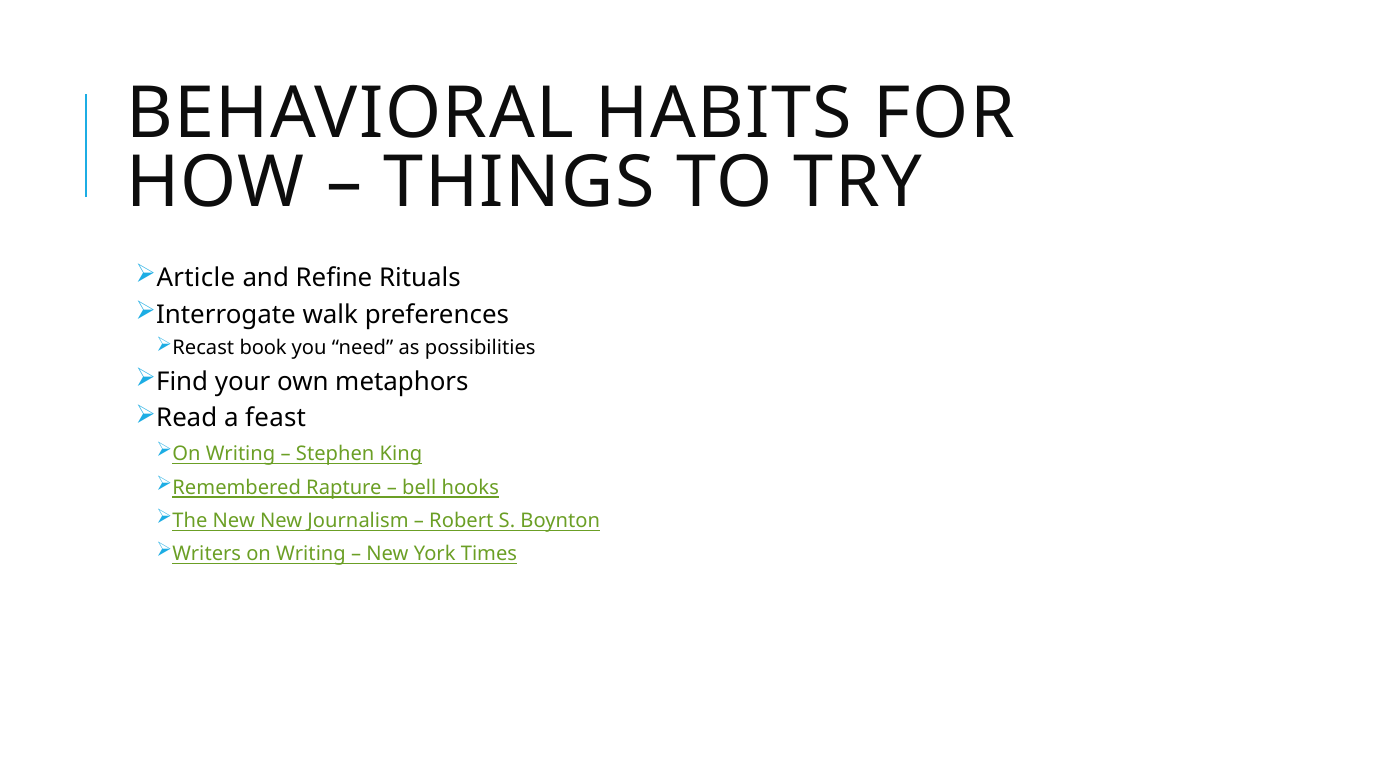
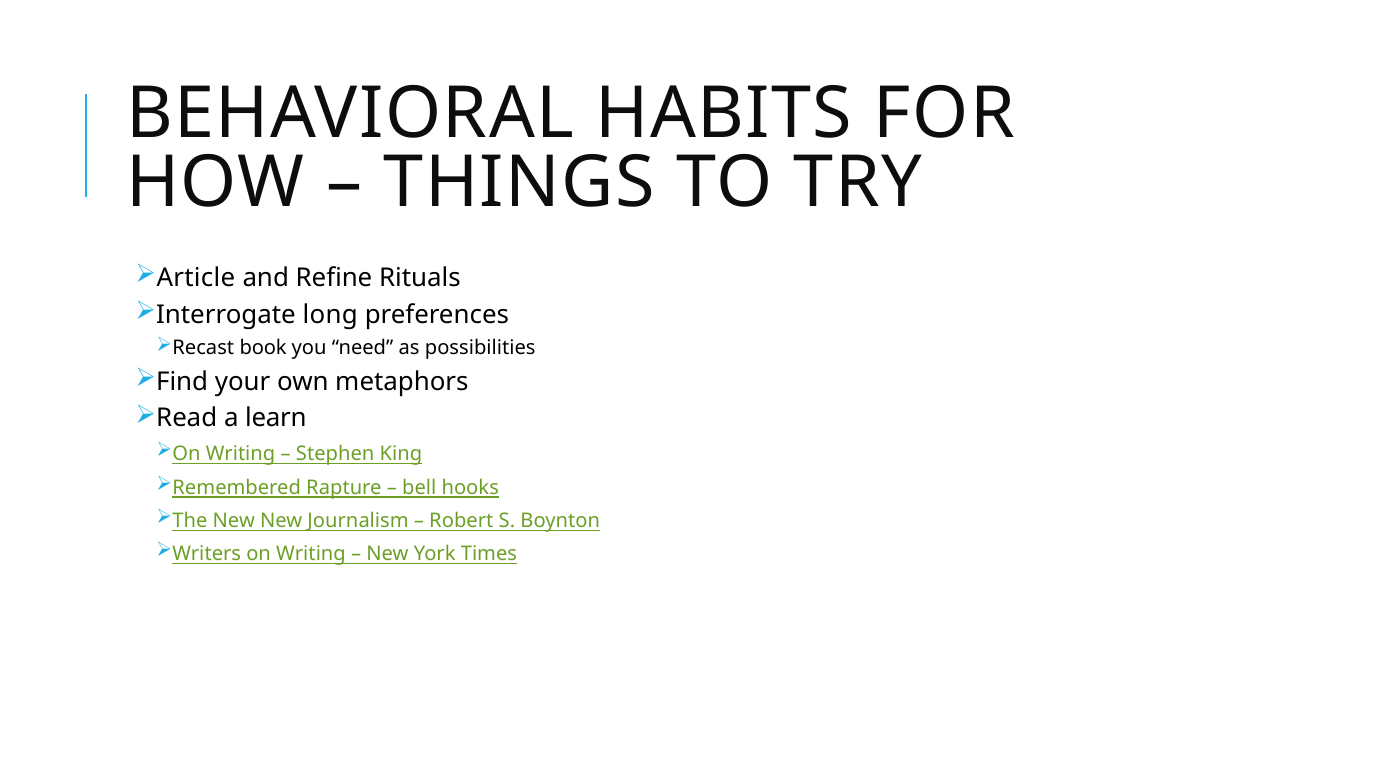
walk: walk -> long (330, 315)
feast: feast -> learn (276, 418)
